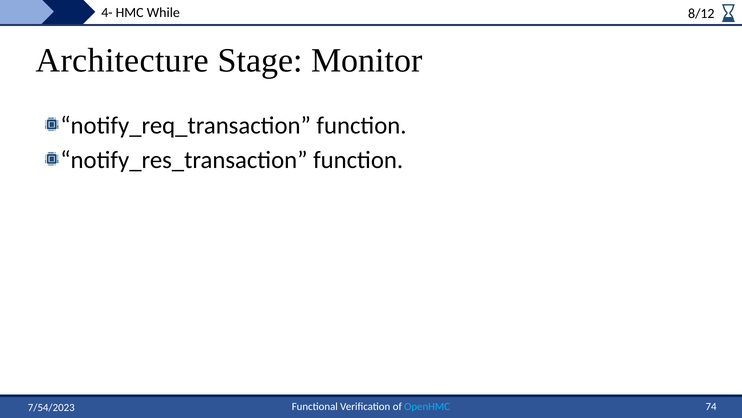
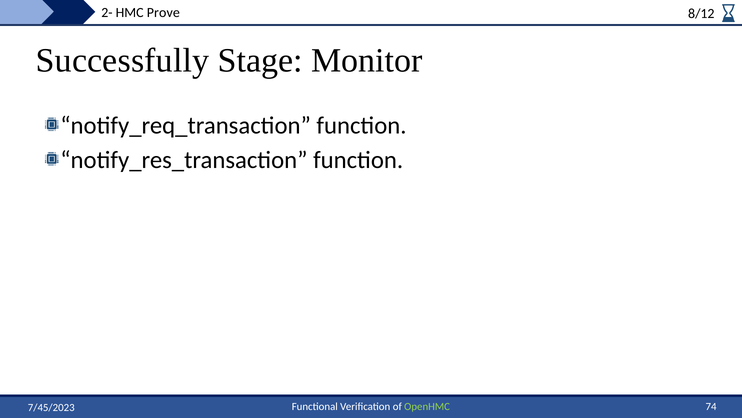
4-: 4- -> 2- (107, 12)
While: While -> Prove (163, 12)
Architecture: Architecture -> Successfully (122, 61)
OpenHMC colour: light blue -> light green (427, 406)
7/54/2023: 7/54/2023 -> 7/45/2023 (51, 407)
